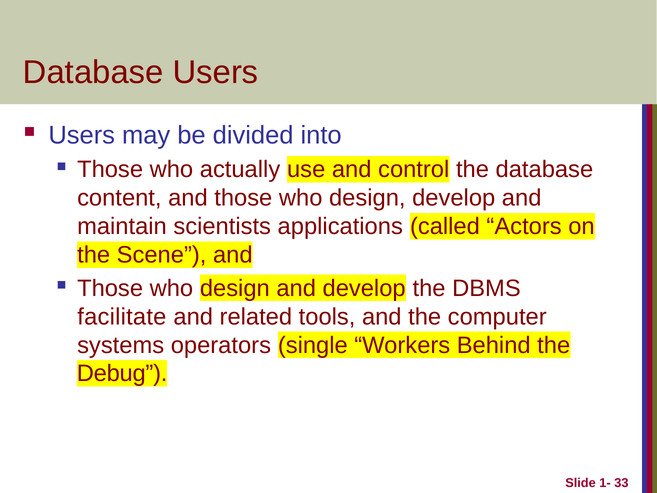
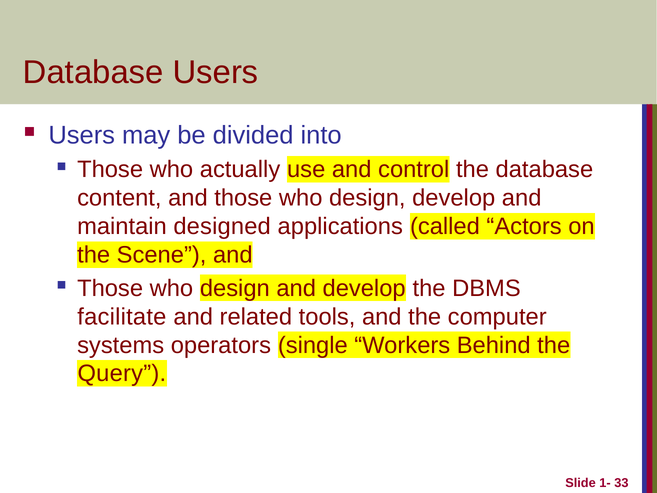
scientists: scientists -> designed (222, 226)
Debug: Debug -> Query (122, 373)
